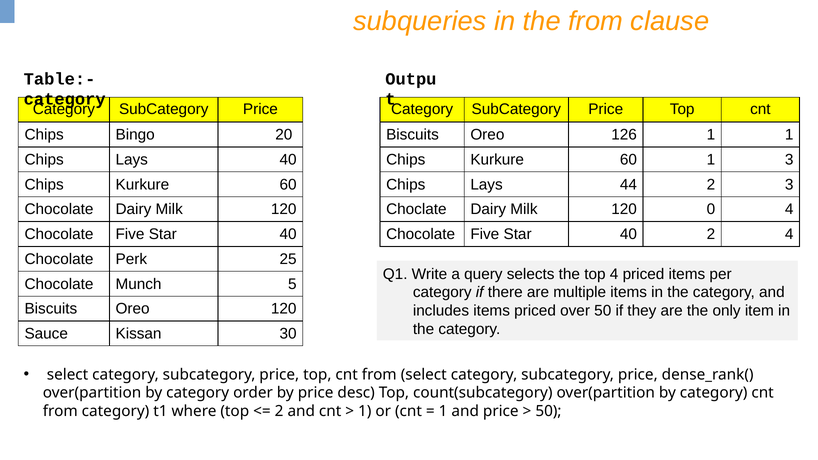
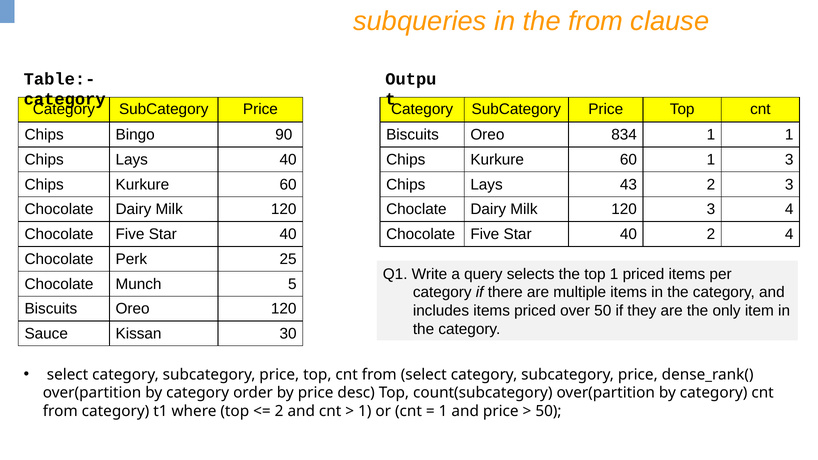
20: 20 -> 90 (284, 135)
126: 126 -> 834 (624, 135)
44: 44 -> 43 (628, 185)
120 0: 0 -> 3 (711, 209)
top 4: 4 -> 1 (614, 274)
